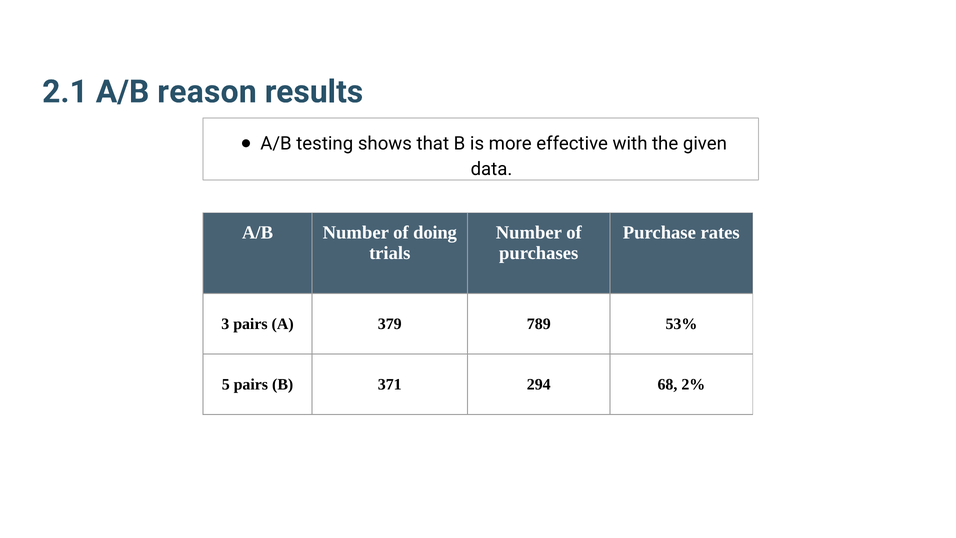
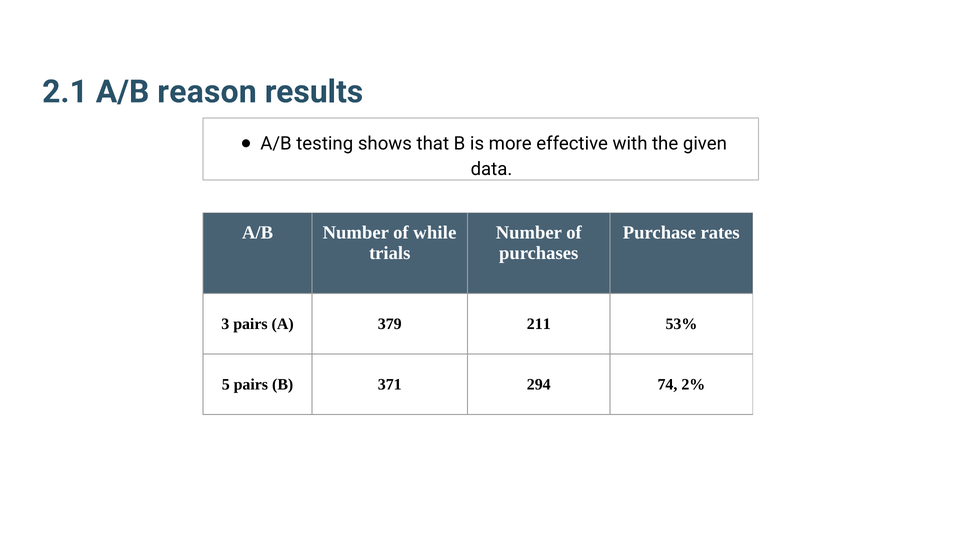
doing: doing -> while (435, 233)
789: 789 -> 211 (539, 324)
68: 68 -> 74 (667, 384)
